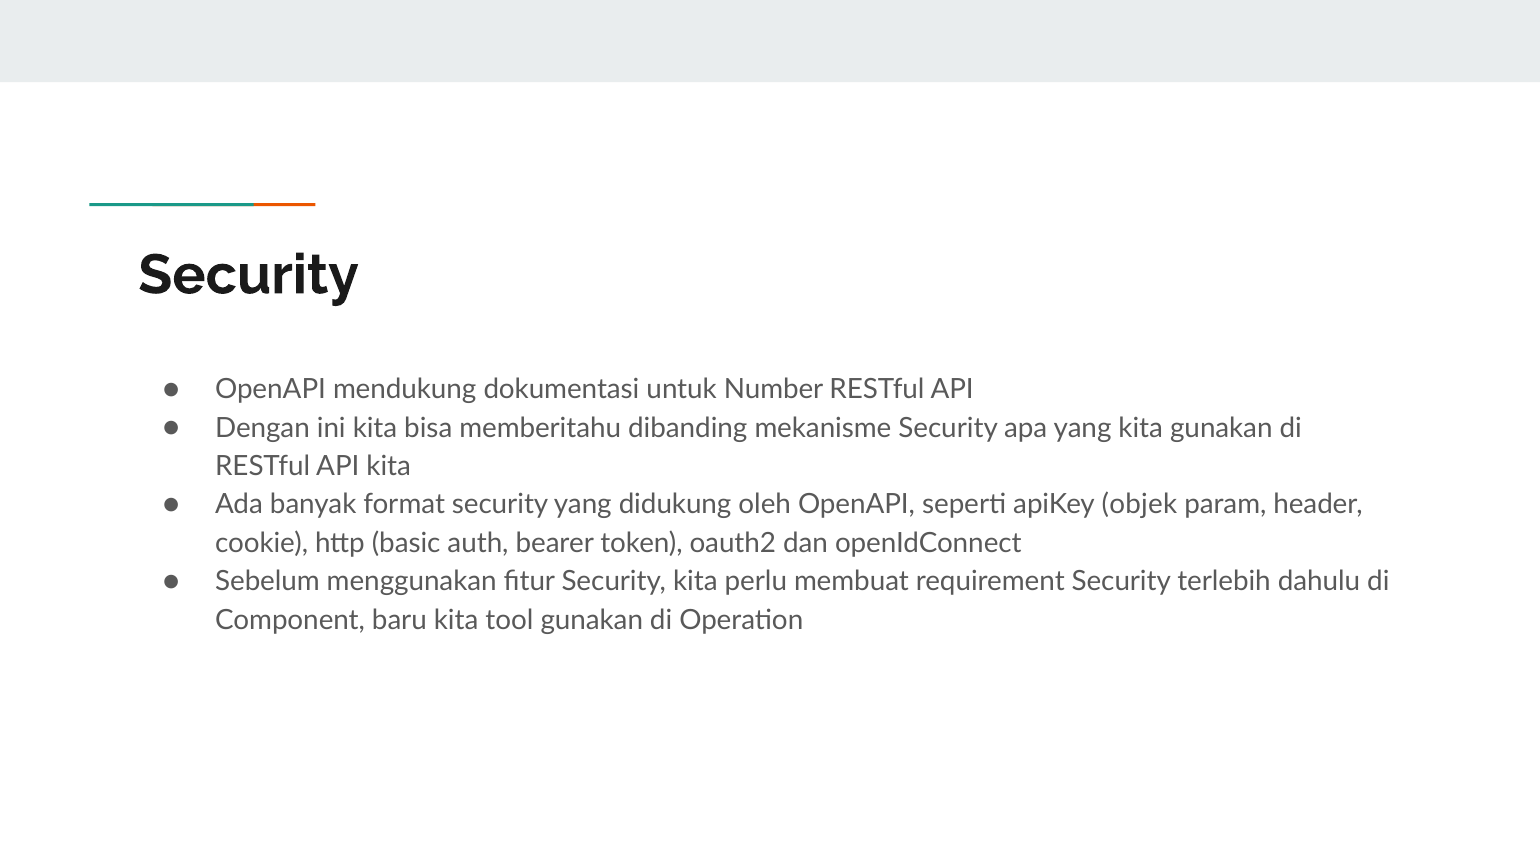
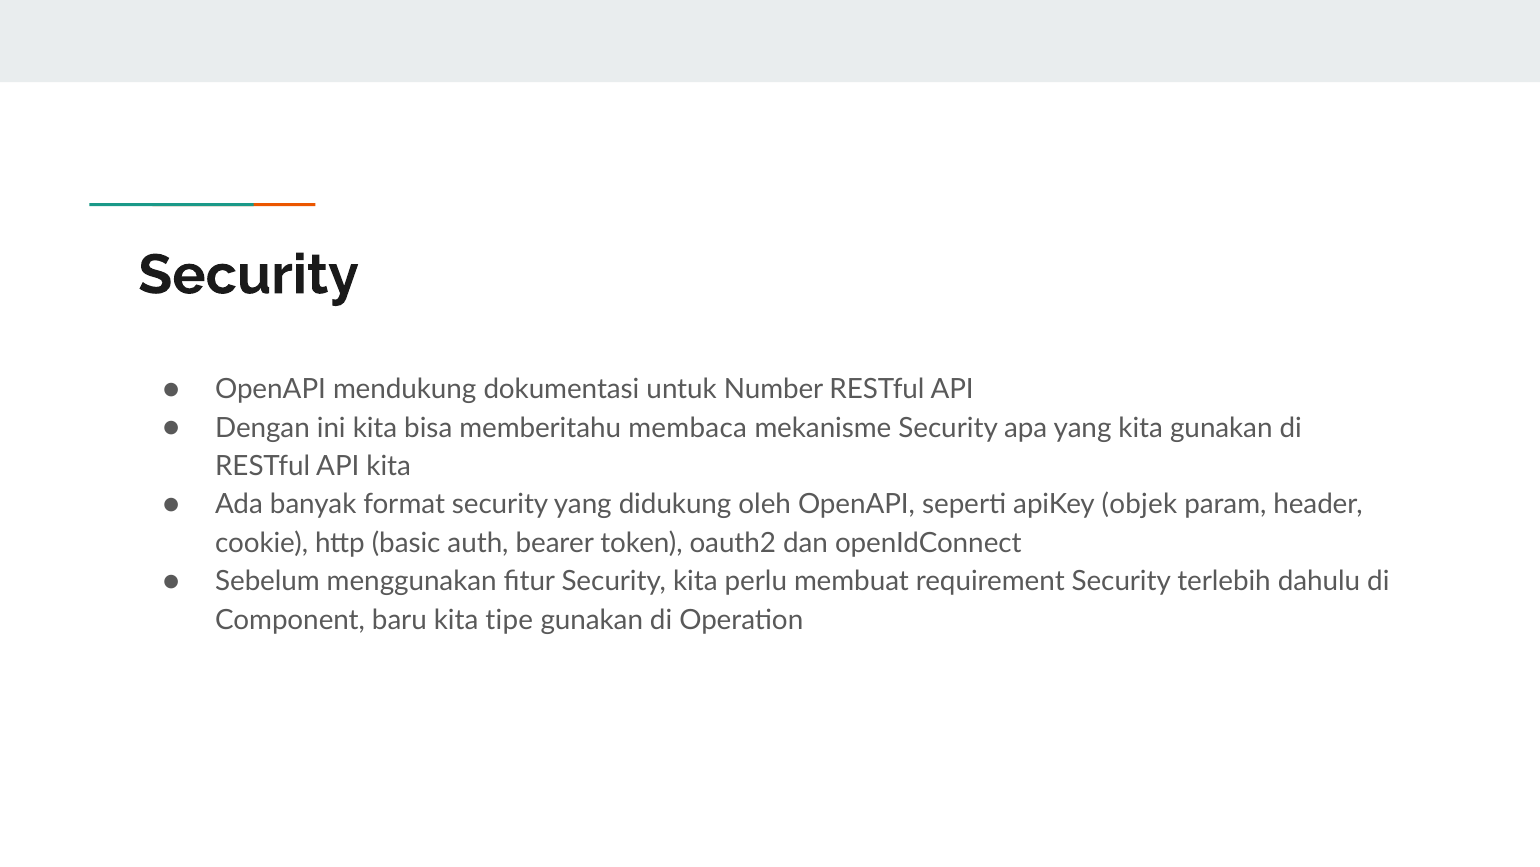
dibanding: dibanding -> membaca (688, 428)
tool: tool -> tipe (509, 619)
